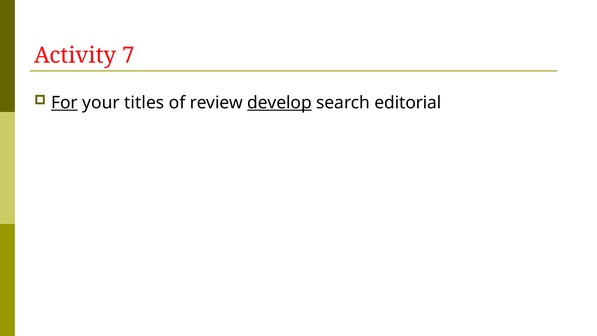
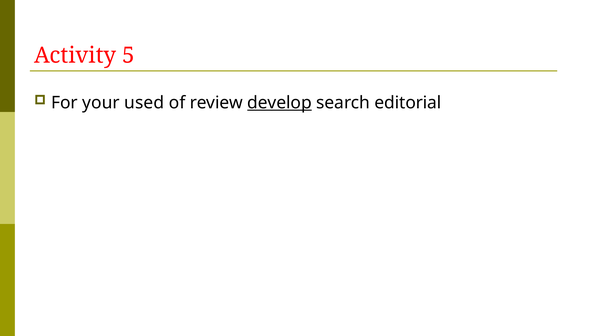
7: 7 -> 5 (128, 55)
For underline: present -> none (64, 103)
titles: titles -> used (144, 103)
